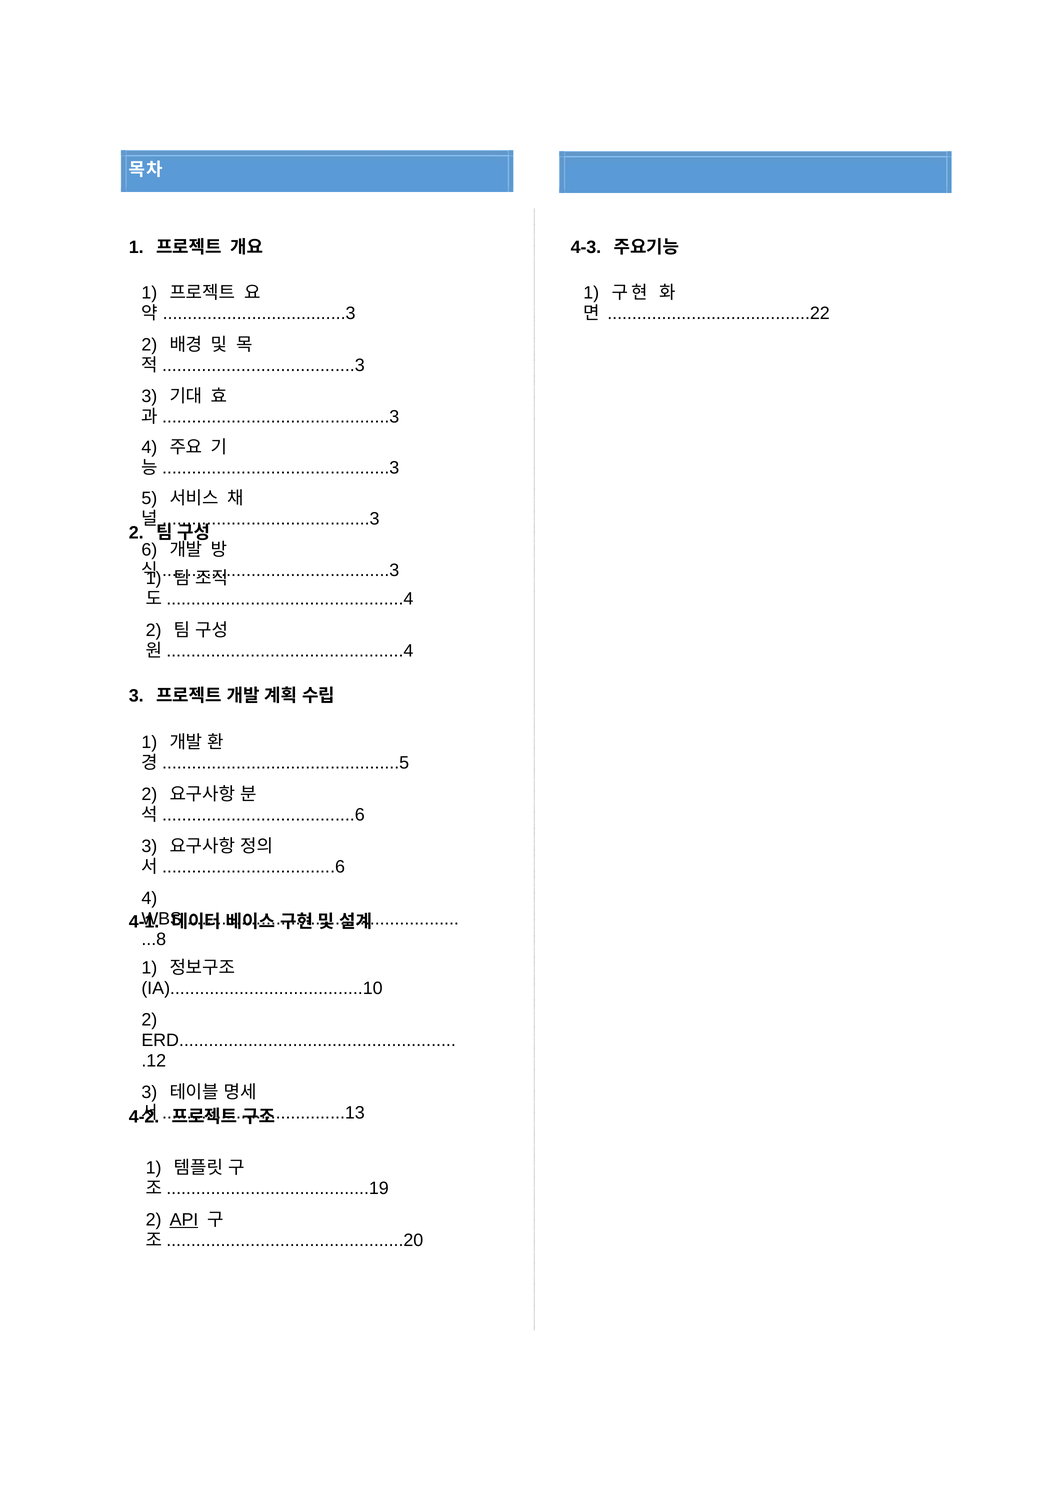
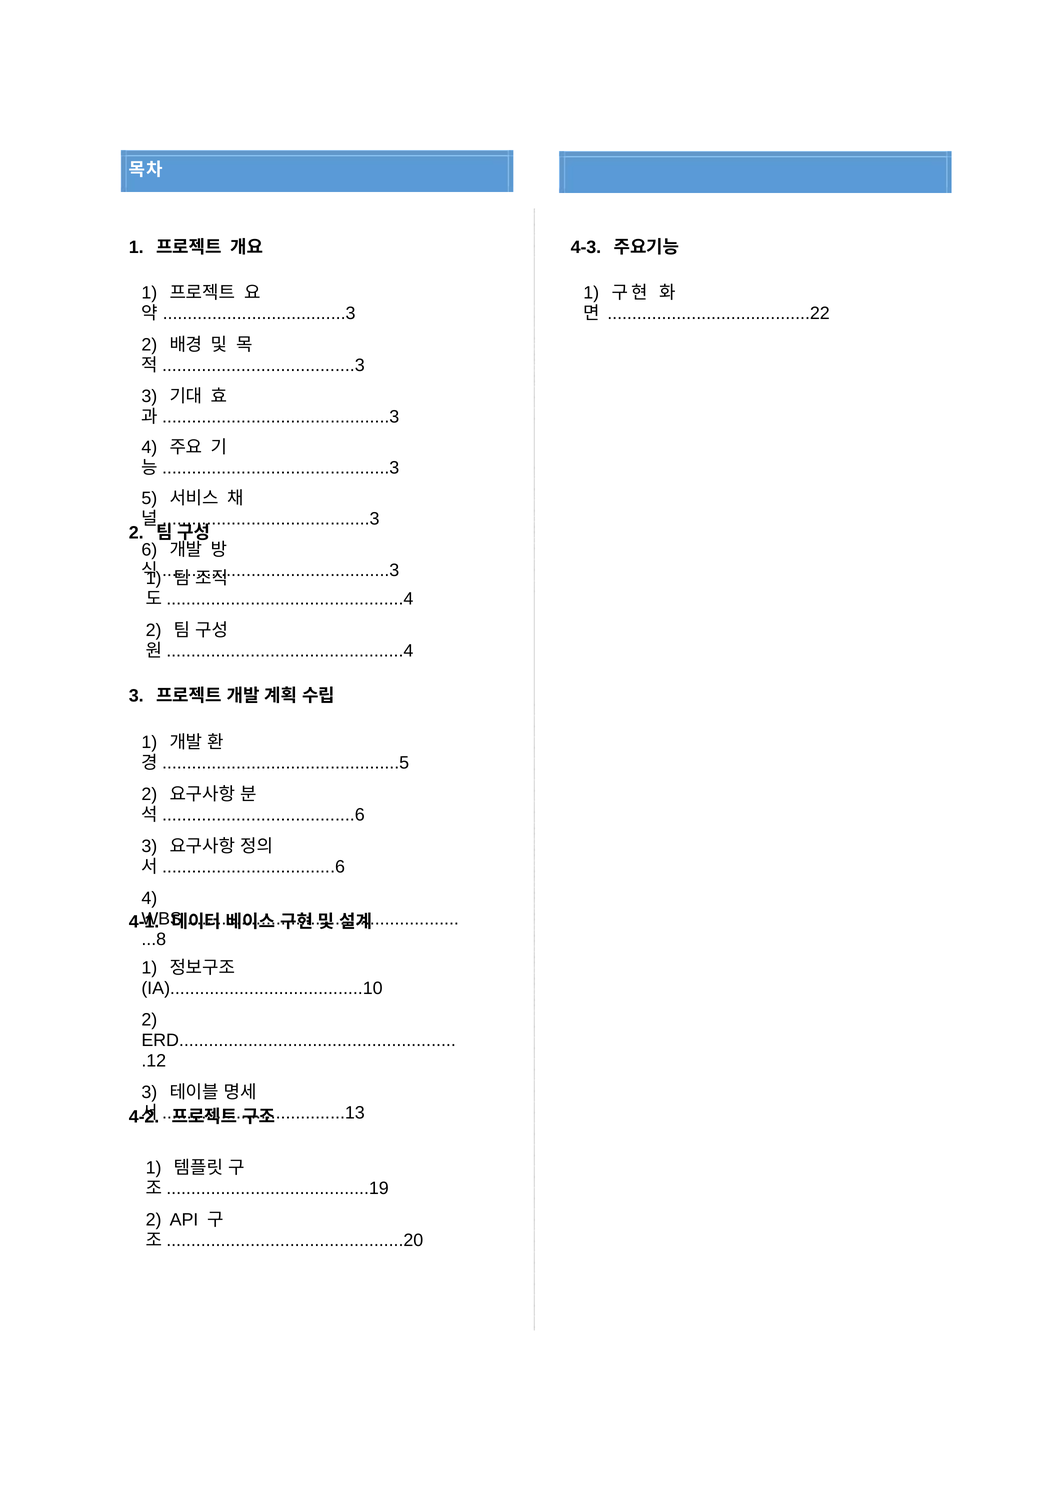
API underline: present -> none (184, 1221)
